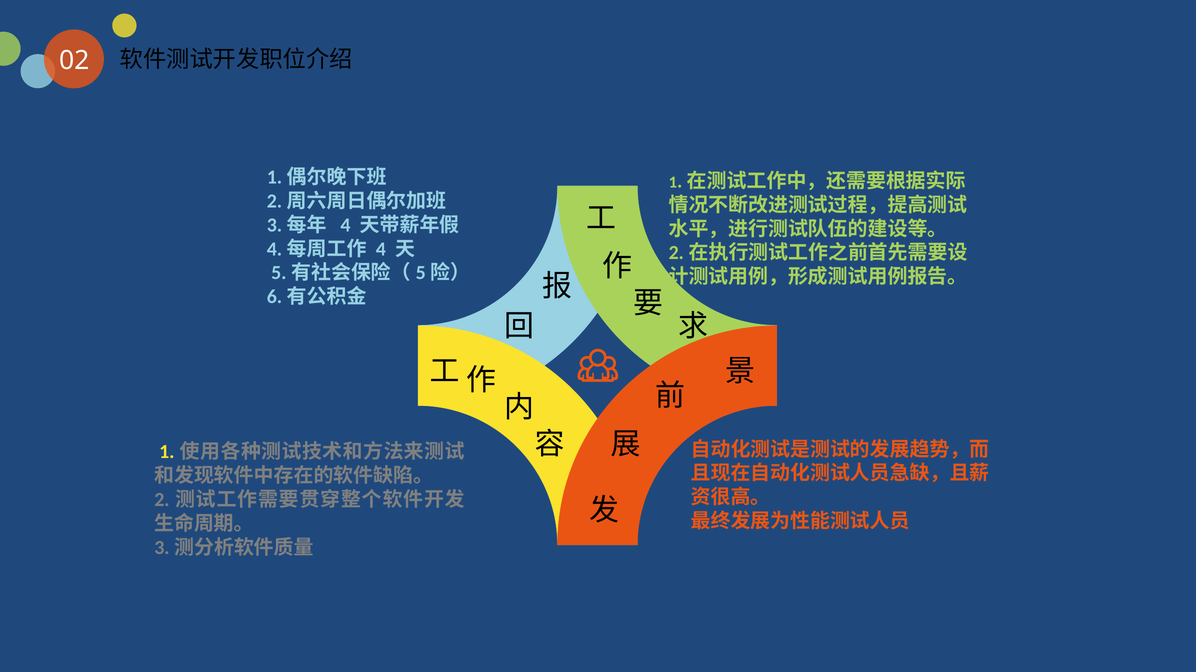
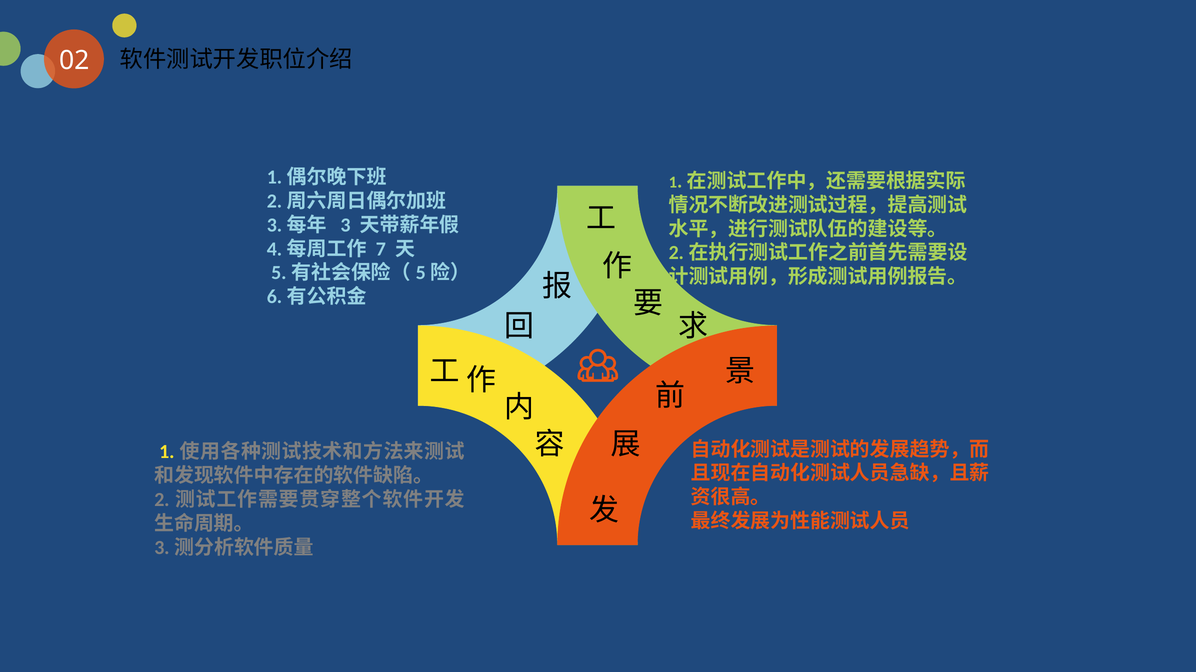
4: 4 -> 3 (346, 225)
4: 4 -> 7 (381, 249)
